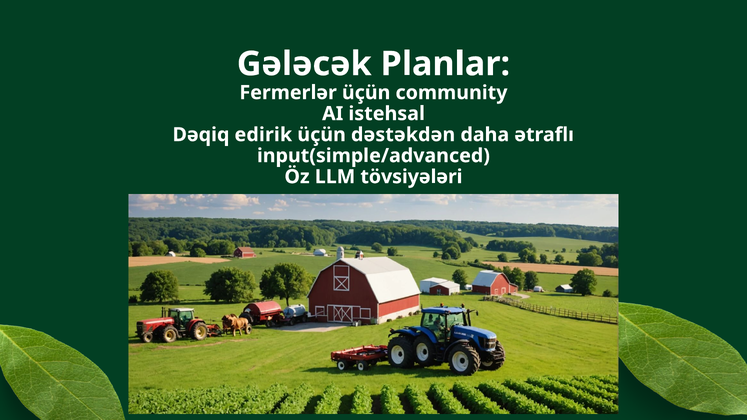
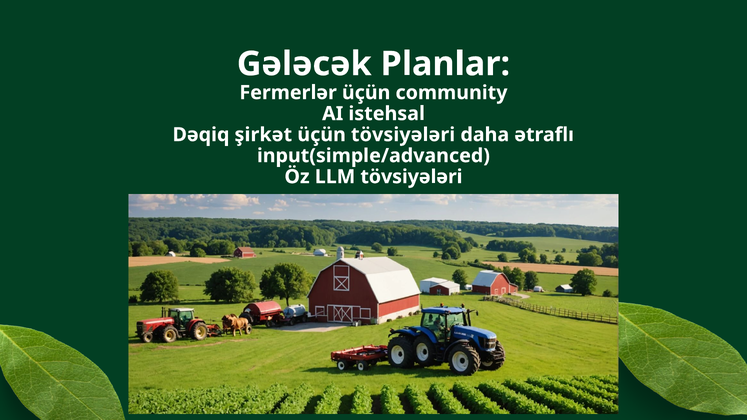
edirik: edirik -> şirkət (263, 135)
üçün dəstəkdən: dəstəkdən -> tövsiyələri (403, 135)
